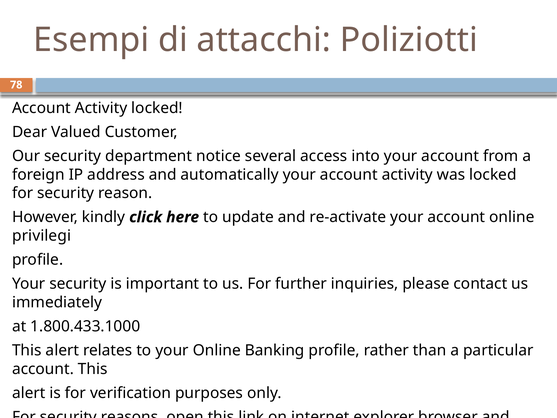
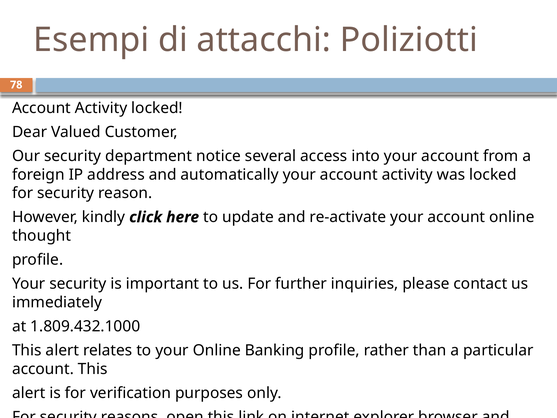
privilegi: privilegi -> thought (42, 236)
1.800.433.1000: 1.800.433.1000 -> 1.809.432.1000 (85, 326)
